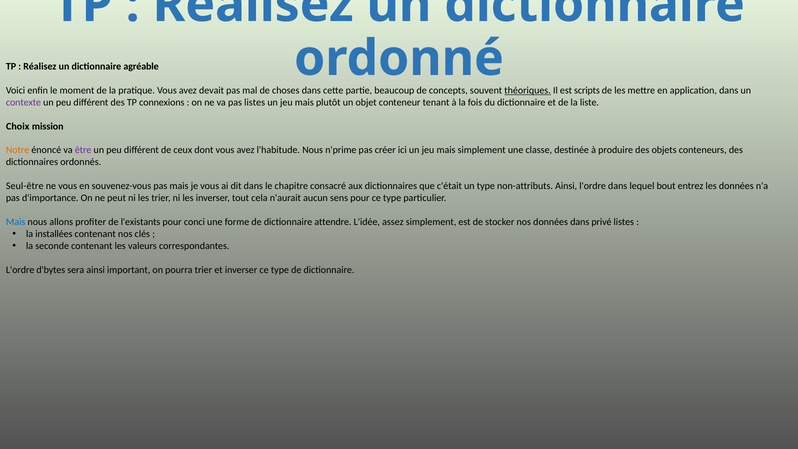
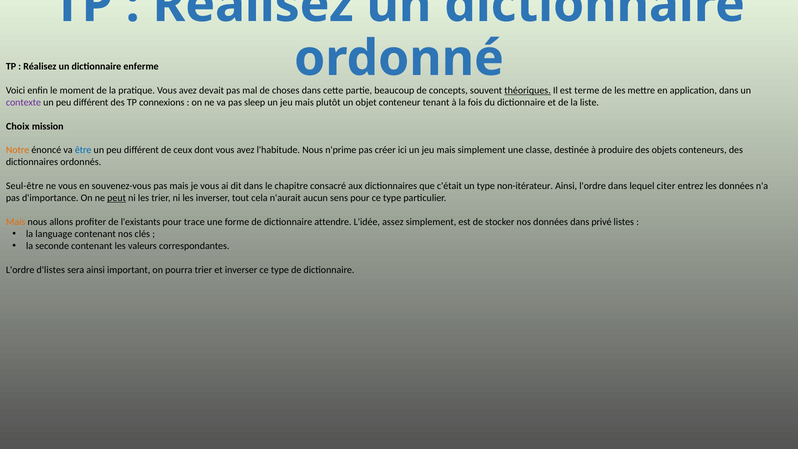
agréable: agréable -> enferme (141, 66)
scripts: scripts -> terme (587, 90)
pas listes: listes -> sleep (255, 102)
être colour: purple -> blue (83, 150)
non-attributs: non-attributs -> non-itérateur (525, 186)
bout: bout -> citer (666, 186)
peut underline: none -> present (117, 198)
Mais colour: blue -> orange (16, 222)
conci: conci -> trace (194, 222)
installées: installées -> language (54, 234)
d'bytes: d'bytes -> d'listes (51, 270)
